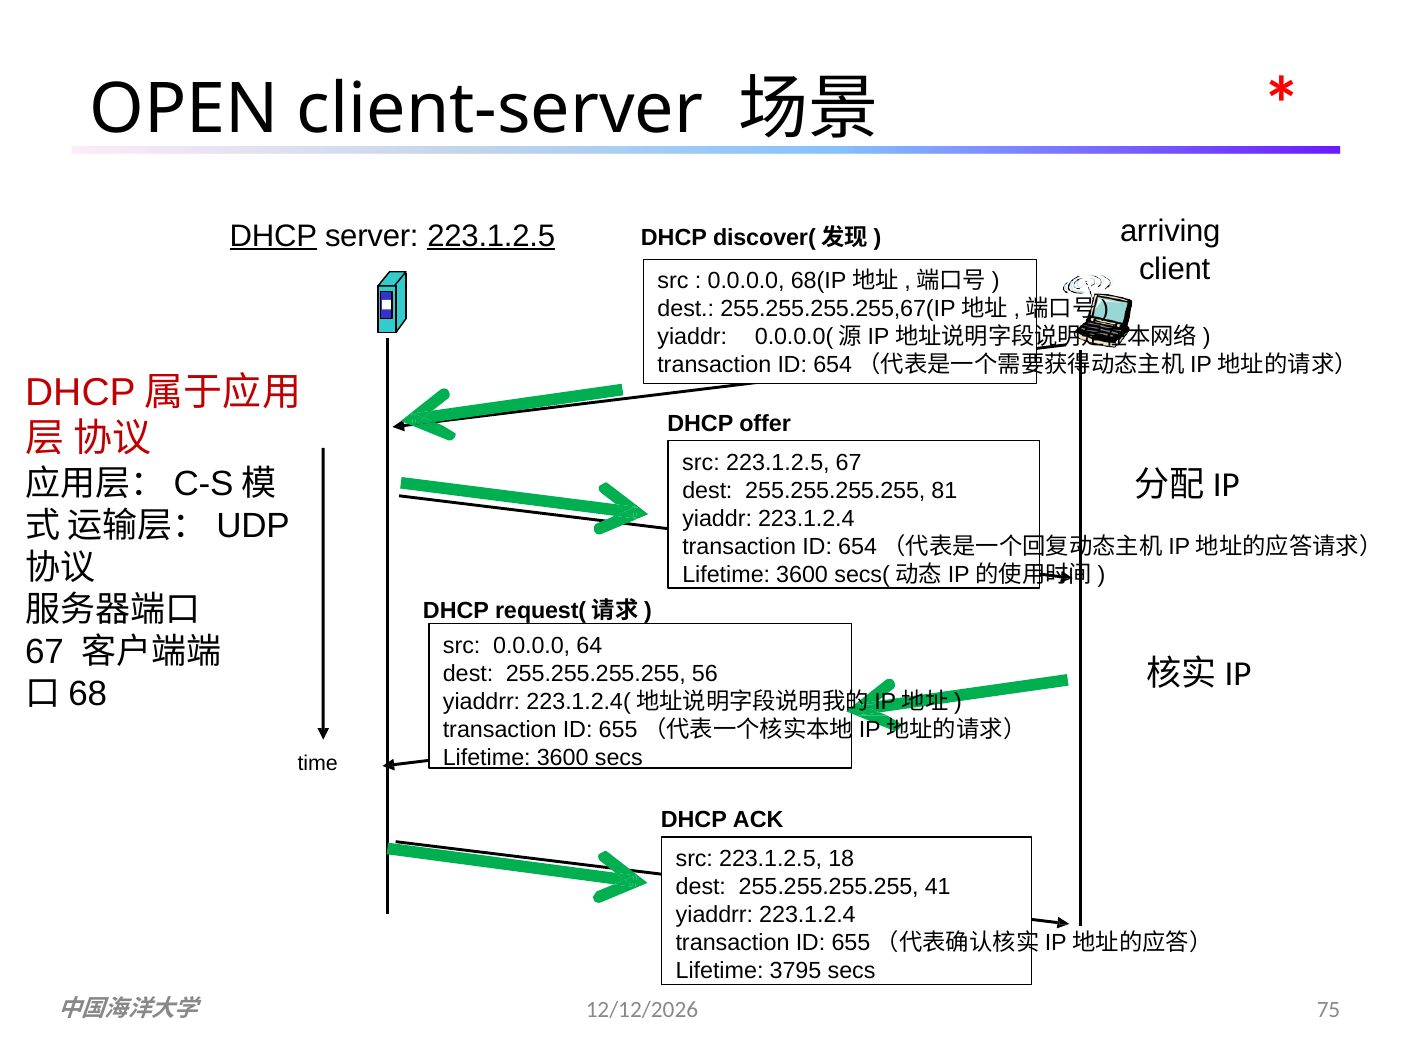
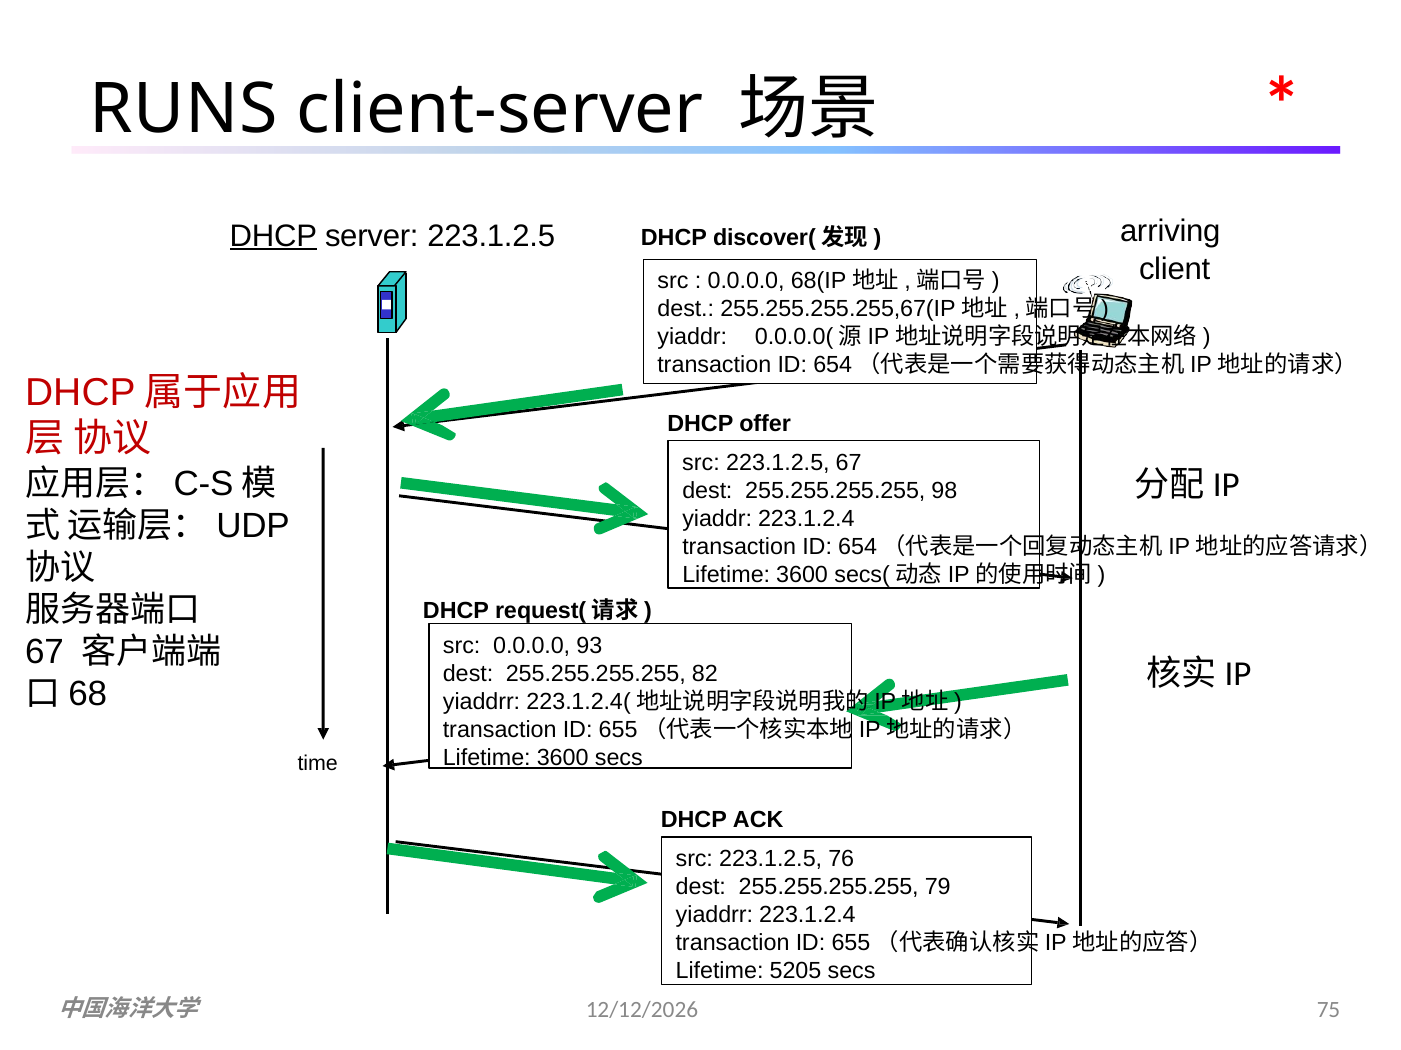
OPEN: OPEN -> RUNS (184, 109)
223.1.2.5 underline: present -> none (491, 236)
81: 81 -> 98 (944, 491)
64: 64 -> 93 (589, 646)
56: 56 -> 82 (705, 674)
18: 18 -> 76 (841, 859)
41: 41 -> 79 (938, 888)
3795: 3795 -> 5205 (795, 972)
